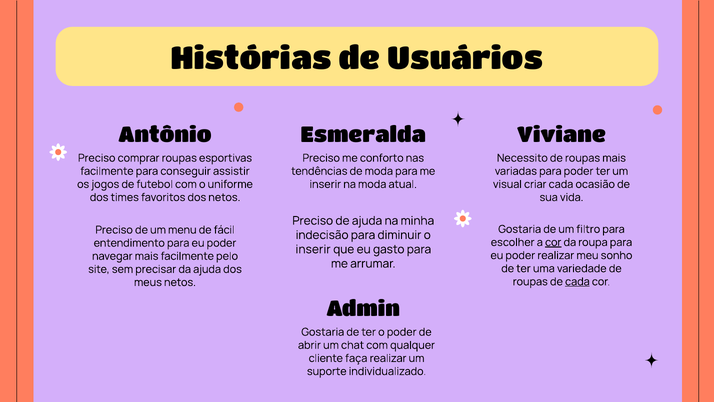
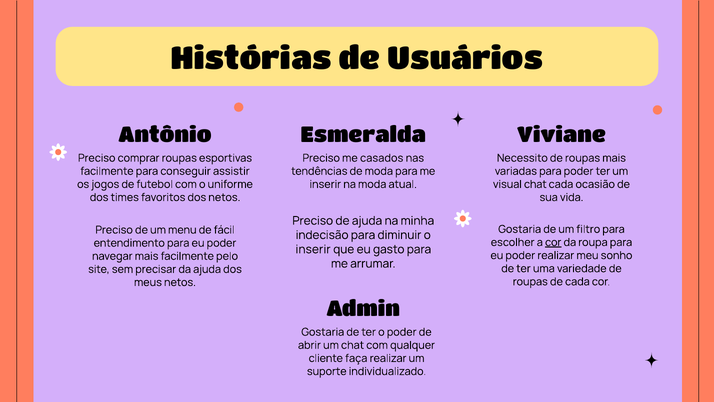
conforto: conforto -> casados (382, 158)
visual criar: criar -> chat (535, 184)
cada underline: present -> none (577, 281)
